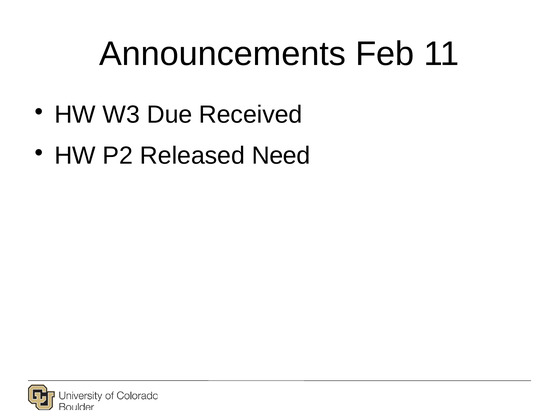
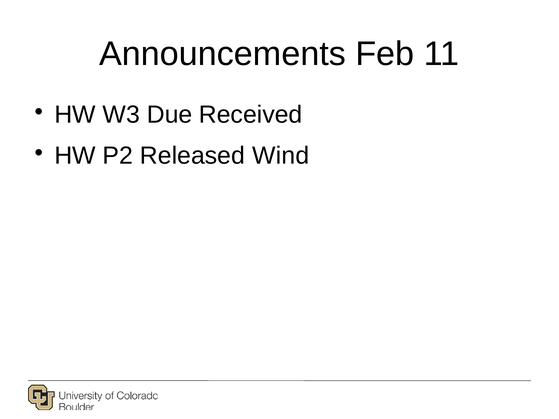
Need: Need -> Wind (281, 156)
